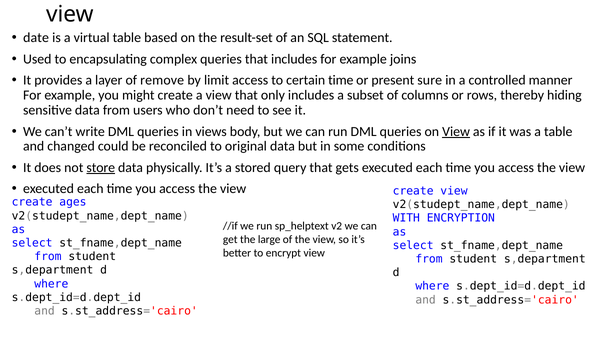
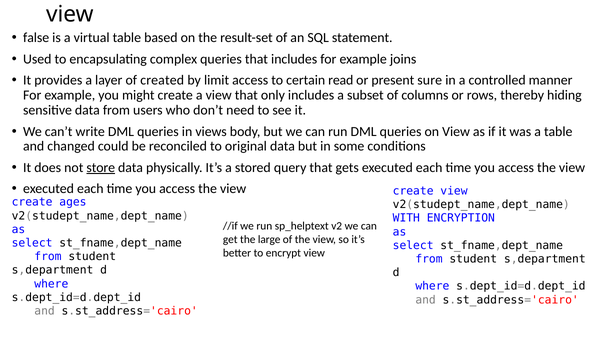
date: date -> false (36, 38)
remove: remove -> created (162, 80)
certain time: time -> read (341, 80)
View underline: present -> none (456, 131)
